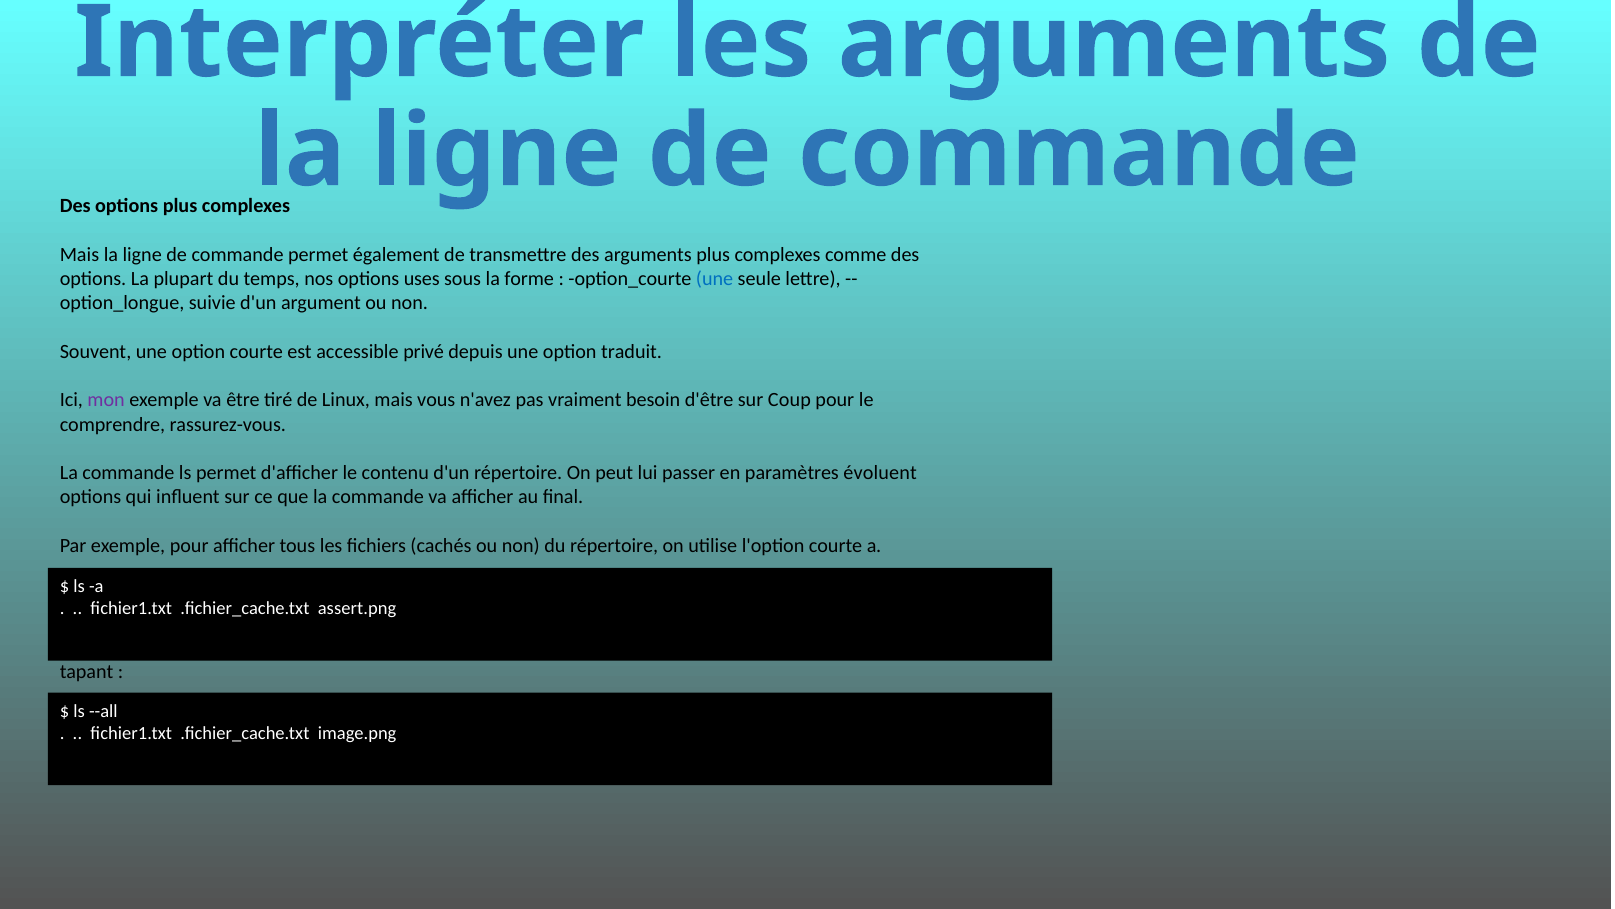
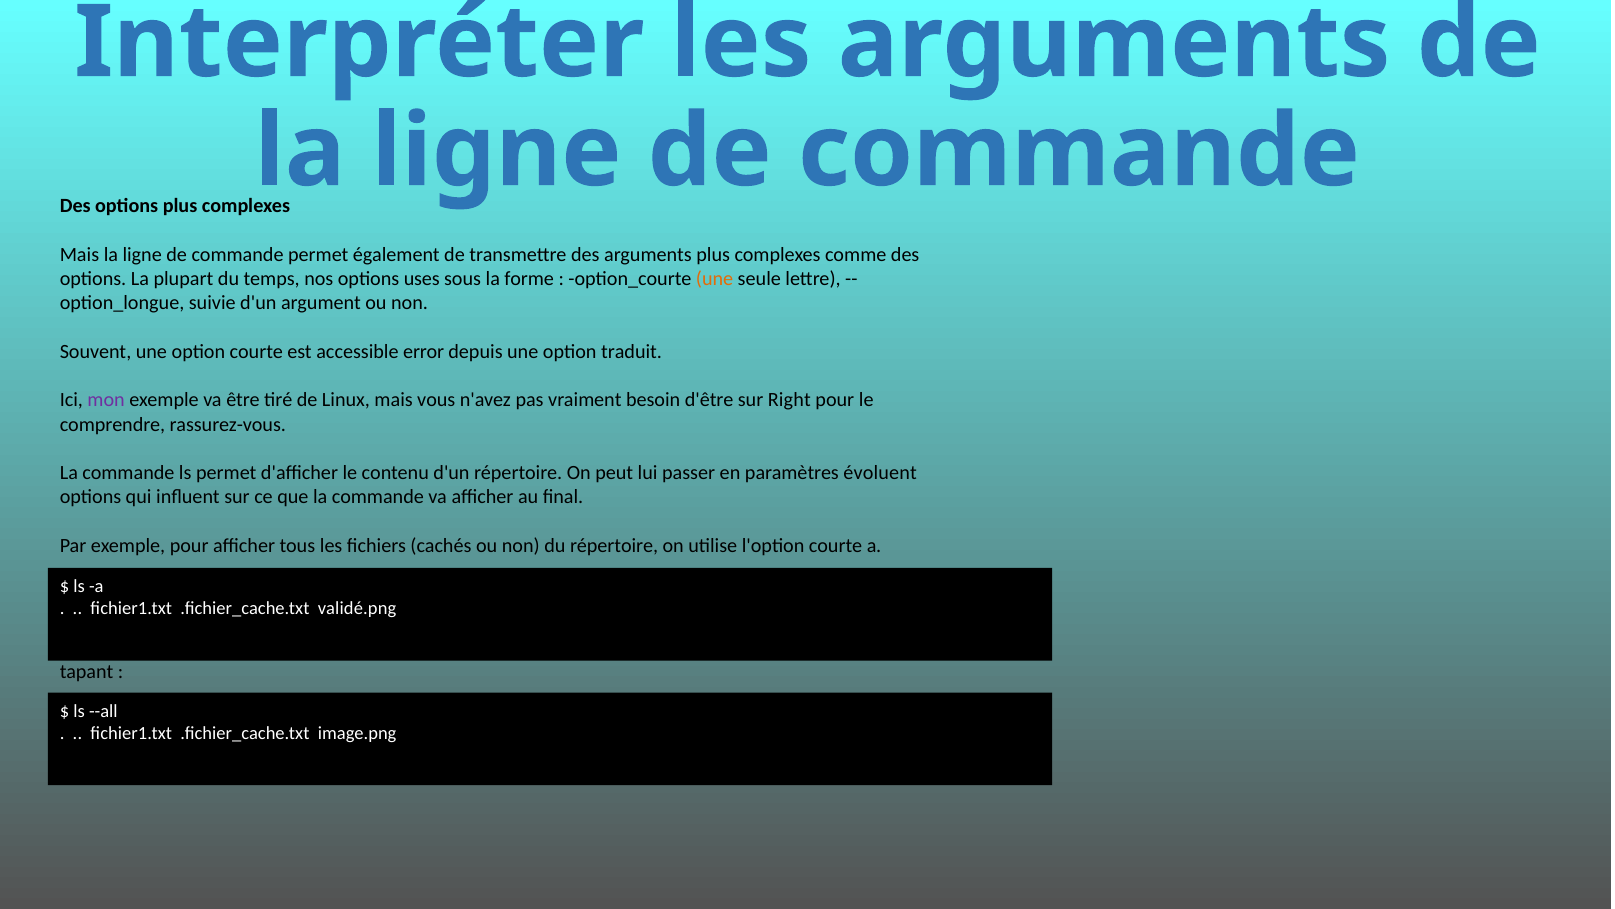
une colour: blue -> orange (715, 279)
privé: privé -> error (424, 352)
Coup: Coup -> Right (789, 400)
assert.png: assert.png -> validé.png (357, 608)
